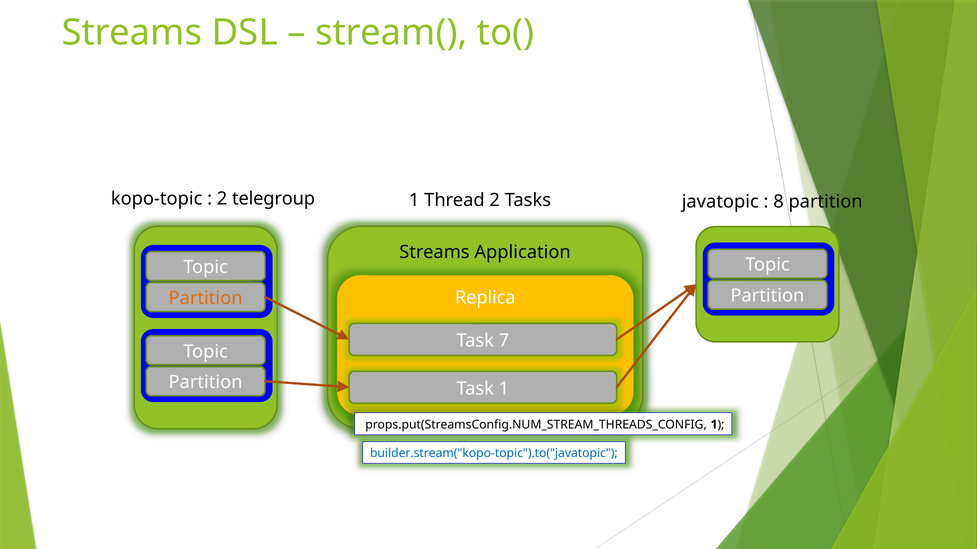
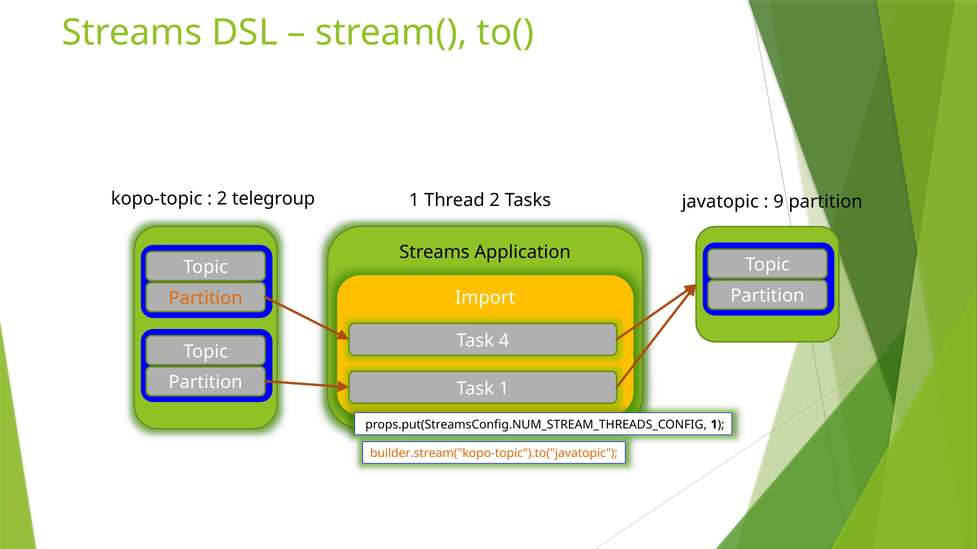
8: 8 -> 9 (779, 202)
Replica: Replica -> Import (485, 298)
7: 7 -> 4 (504, 341)
builder.stream("kopo-topic").to("javatopic colour: blue -> orange (494, 454)
